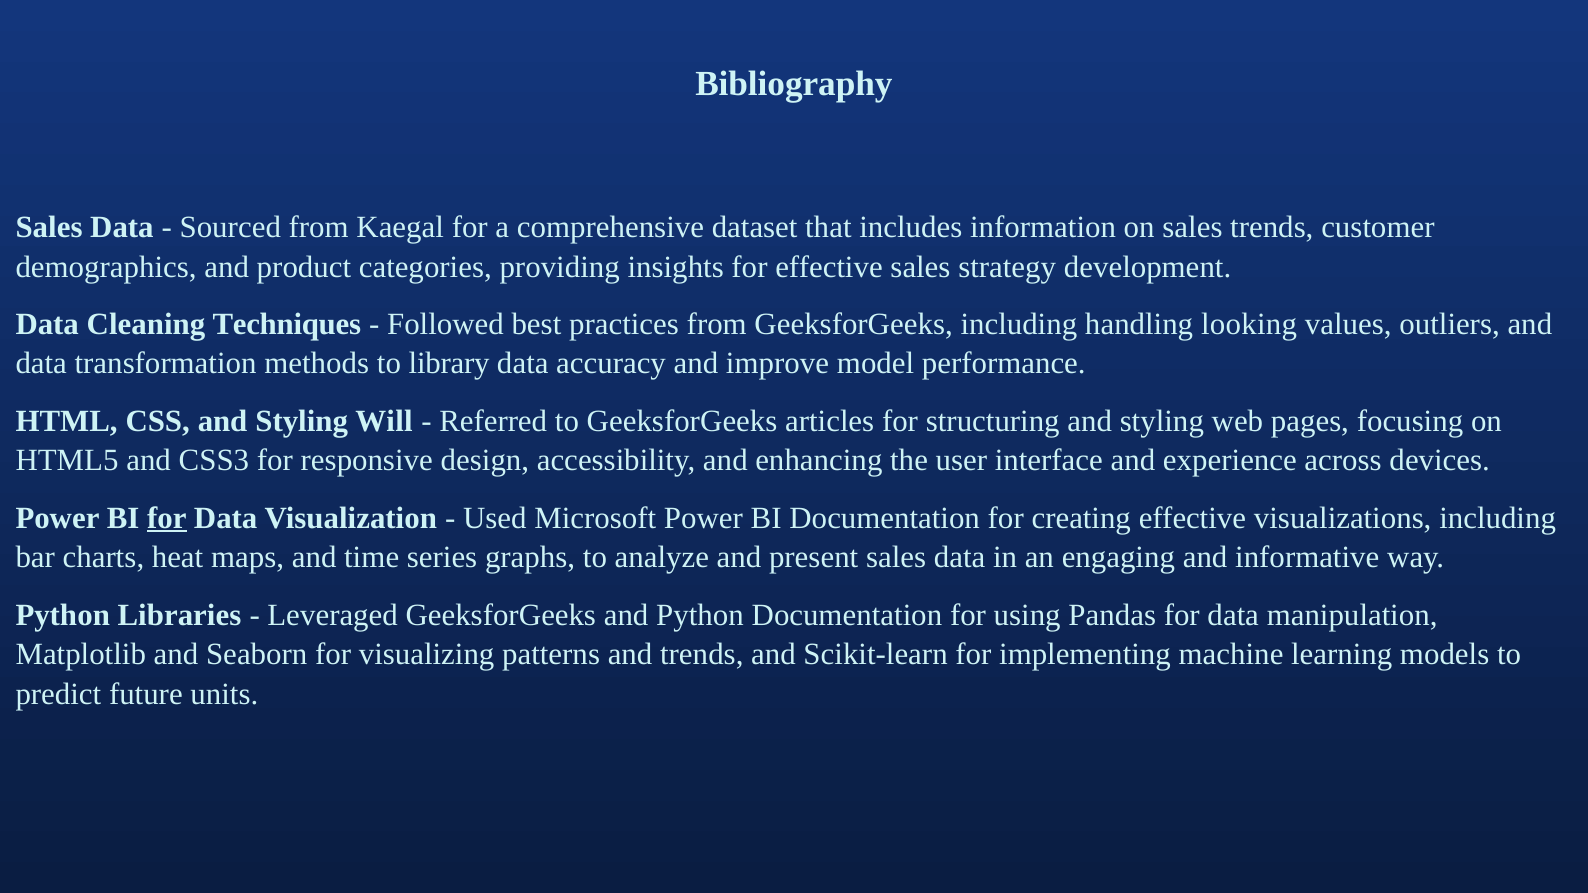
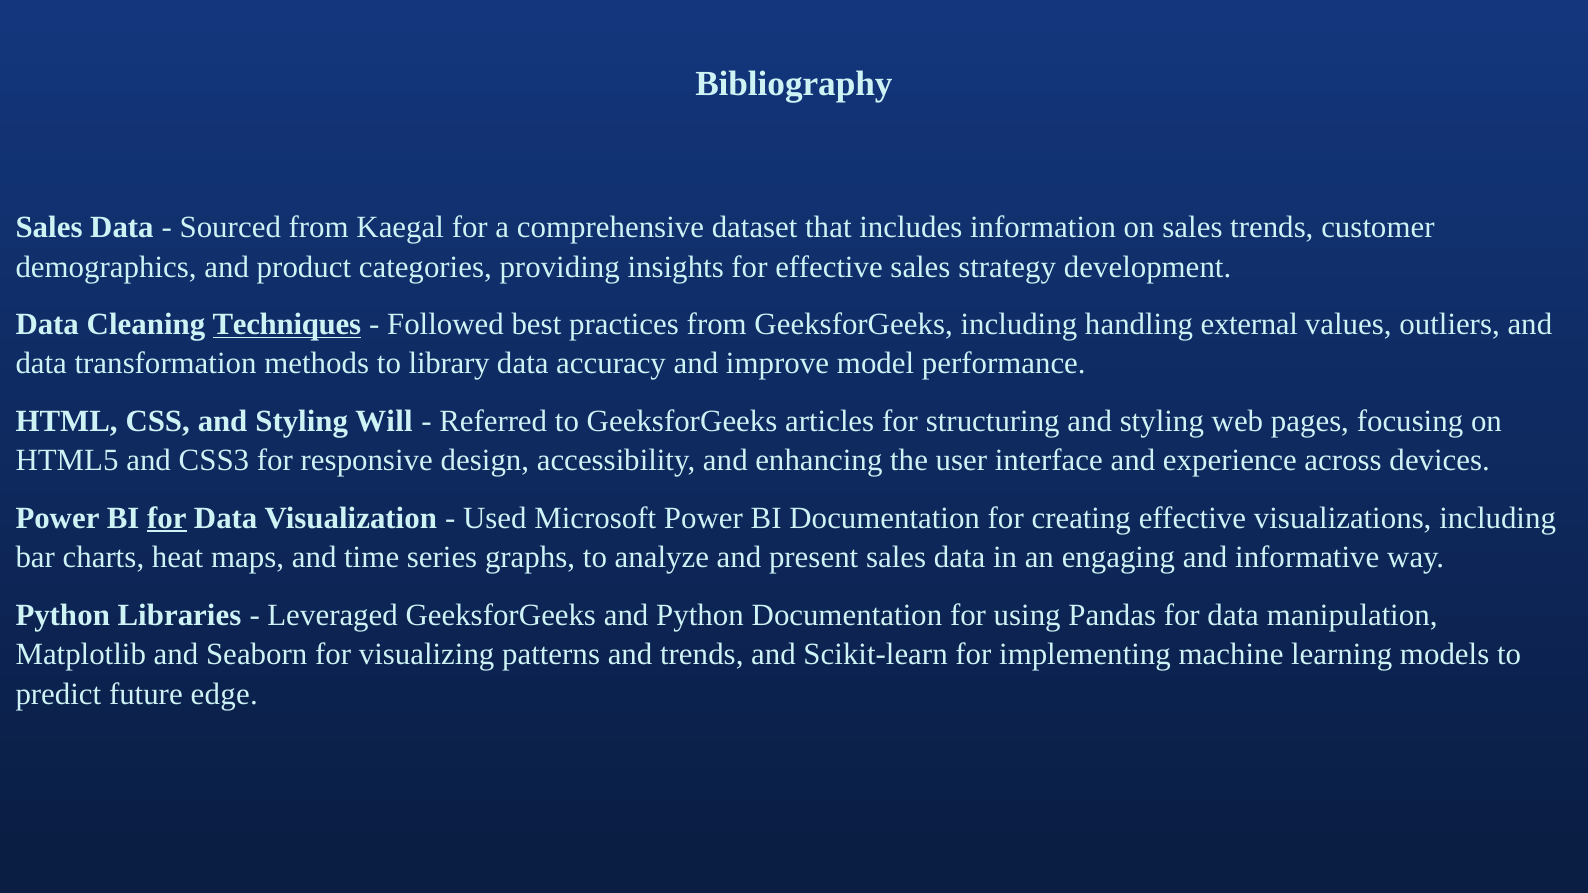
Techniques underline: none -> present (287, 324)
looking: looking -> external (1249, 324)
units: units -> edge (224, 694)
